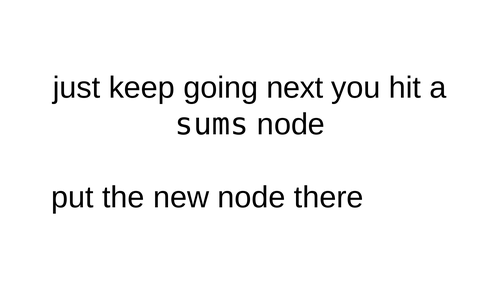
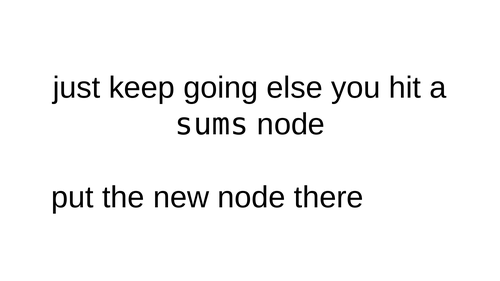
next: next -> else (295, 88)
